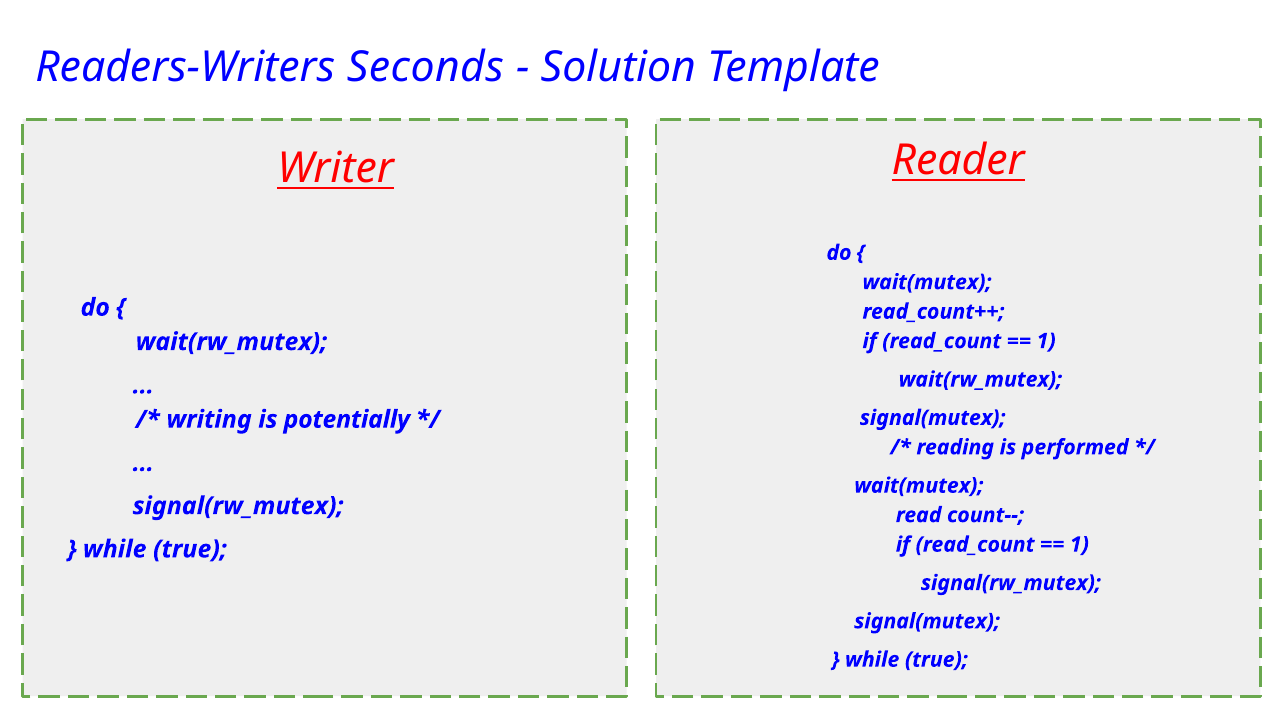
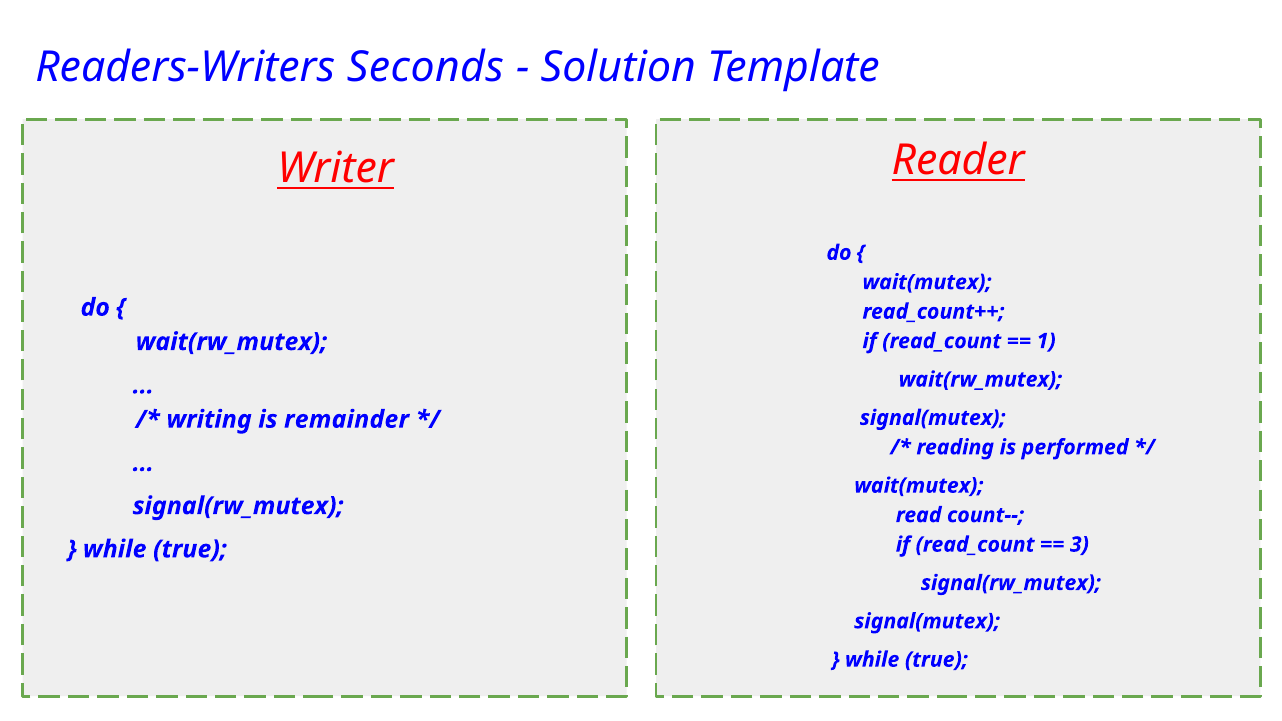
potentially: potentially -> remainder (347, 420)
1: 1 -> 3 (1079, 545)
